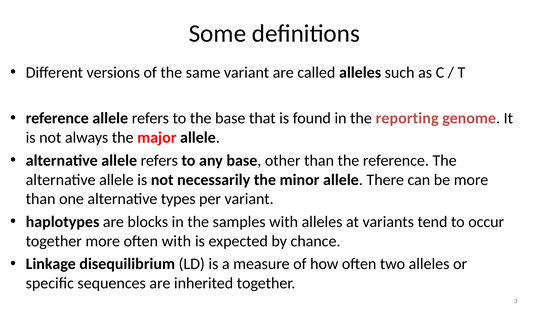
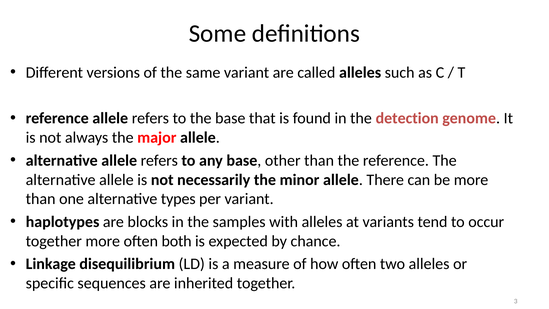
reporting: reporting -> detection (407, 118)
often with: with -> both (177, 241)
